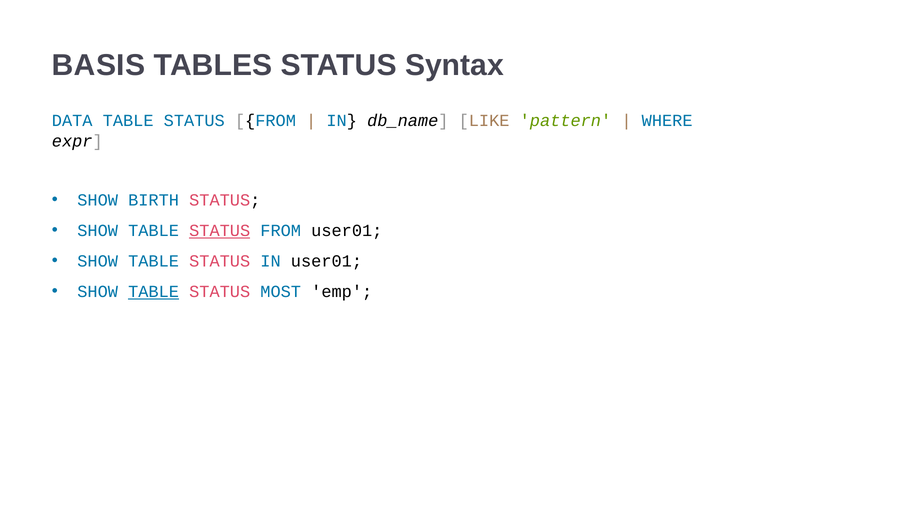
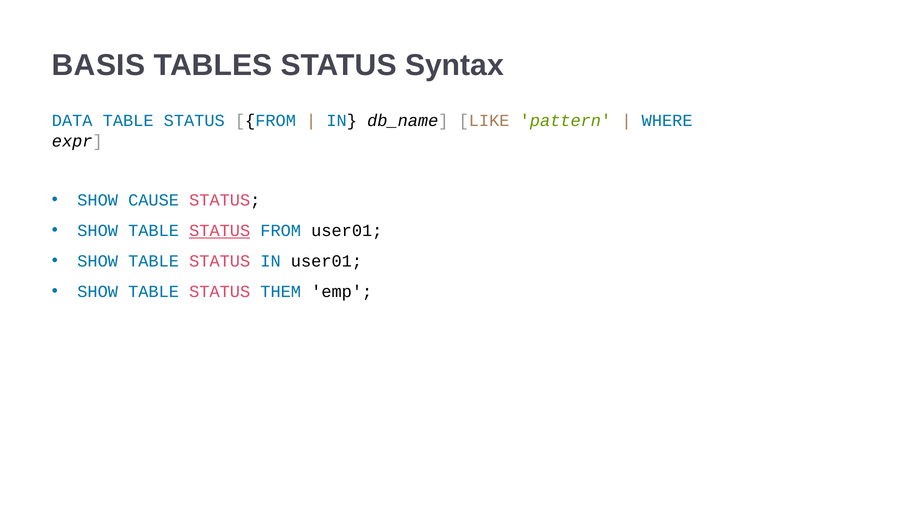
BIRTH: BIRTH -> CAUSE (154, 200)
TABLE underline: present -> none (154, 291)
MOST: MOST -> THEM (281, 291)
